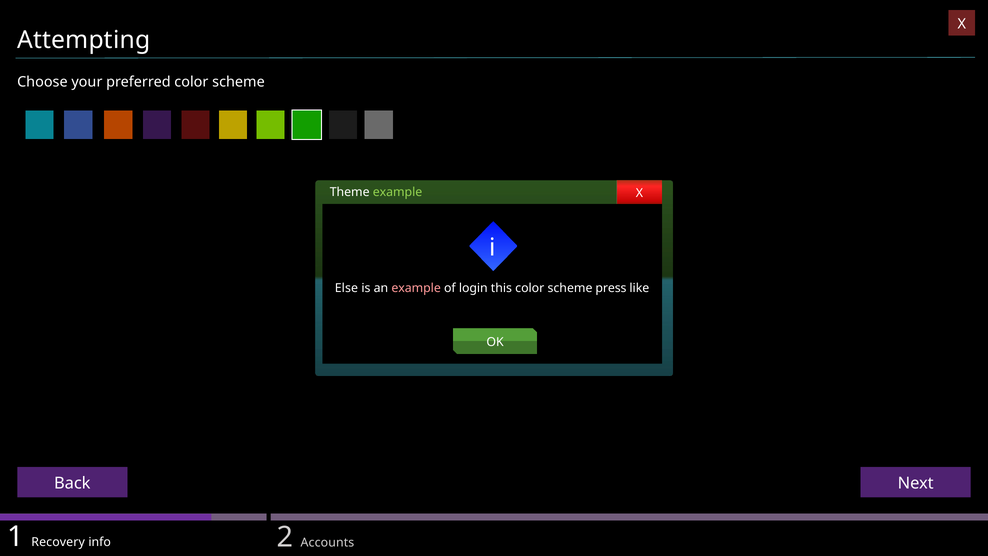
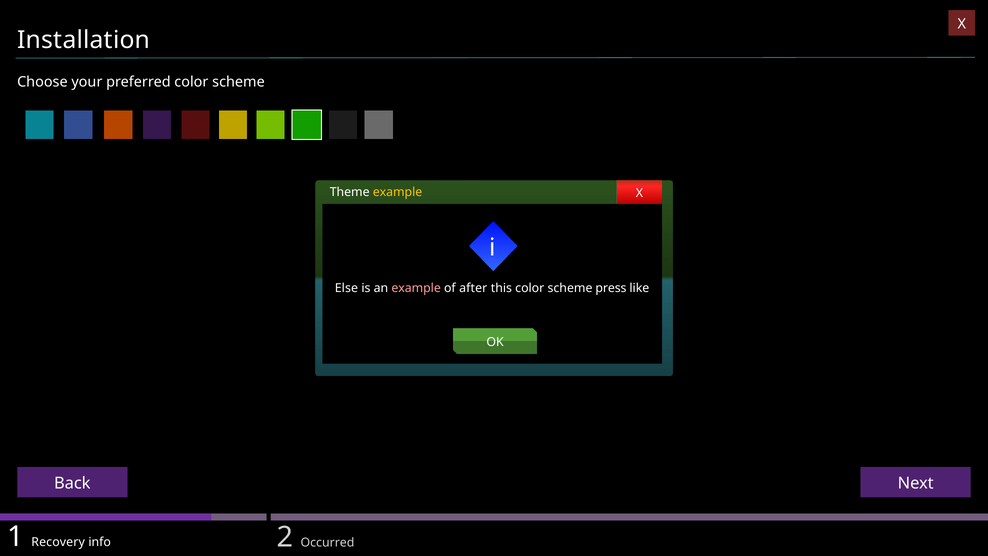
Attempting: Attempting -> Installation (84, 40)
example colour: light green -> yellow (398, 192)
login: login -> after (473, 288)
Accounts: Accounts -> Occurred (327, 542)
